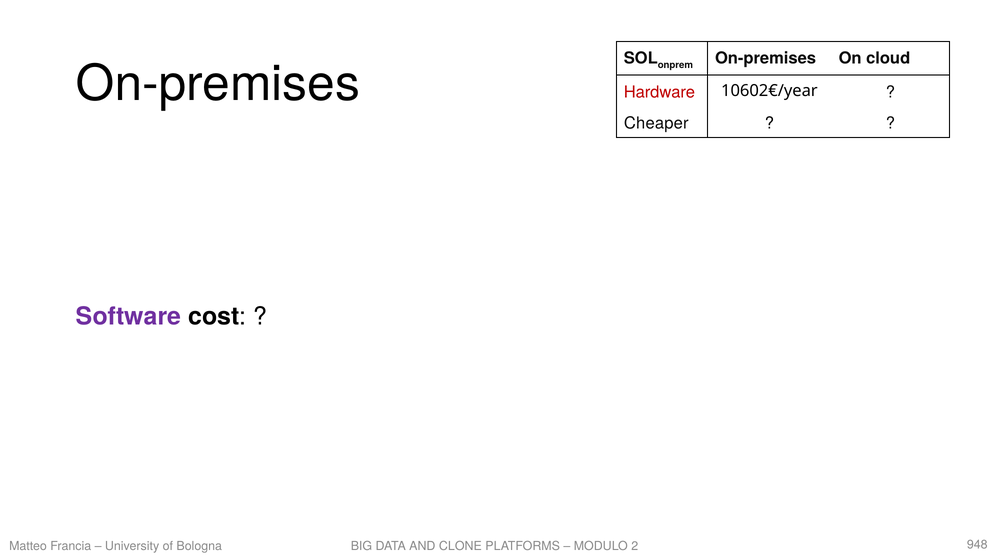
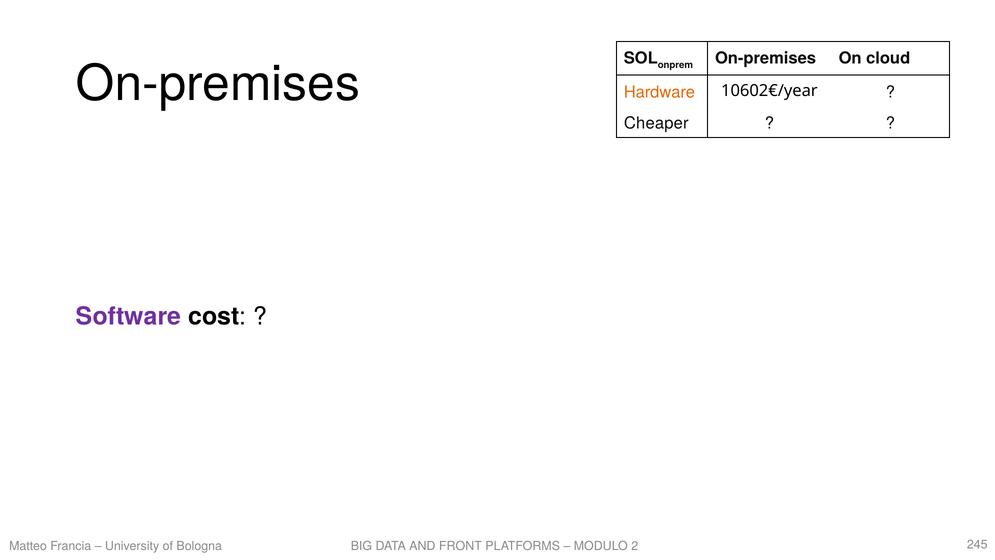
Hardware colour: red -> orange (659, 92)
CLONE: CLONE -> FRONT (460, 546)
948: 948 -> 245 (977, 544)
